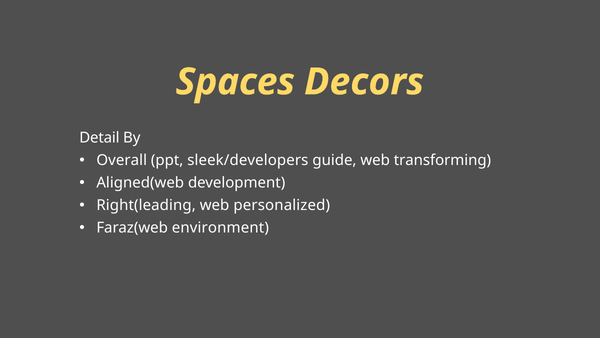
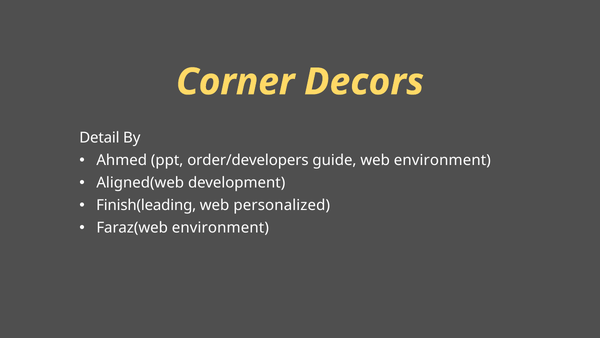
Spaces: Spaces -> Corner (235, 82)
Overall: Overall -> Ahmed (122, 160)
sleek/developers: sleek/developers -> order/developers (248, 160)
web transforming: transforming -> environment (442, 160)
Right(leading: Right(leading -> Finish(leading (146, 205)
